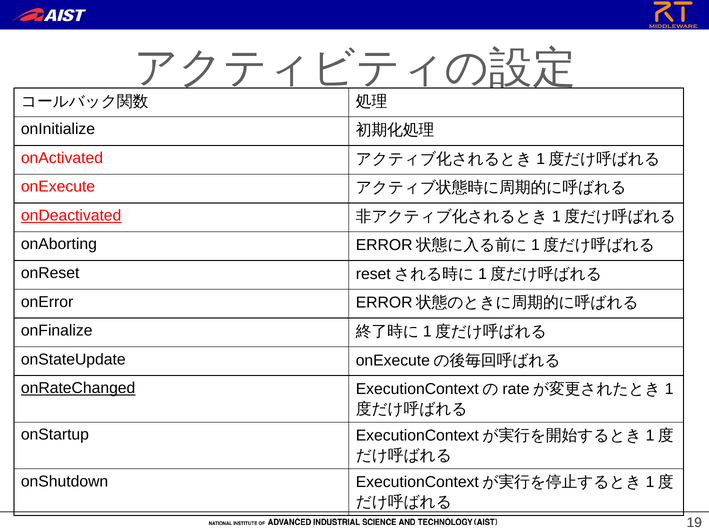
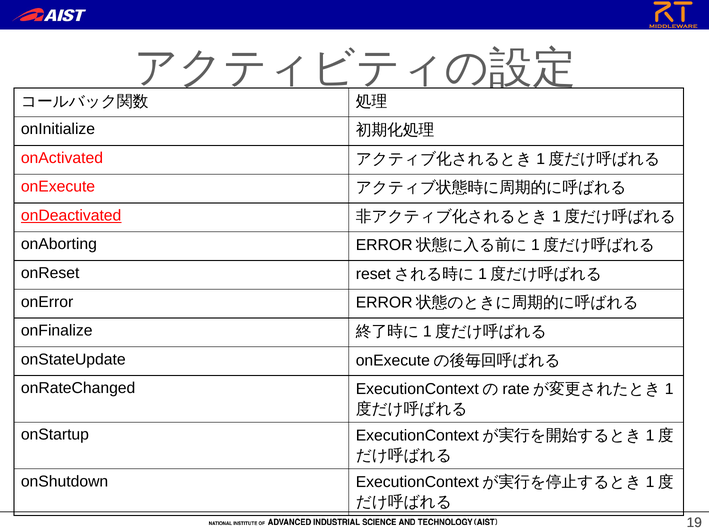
onRateChanged underline: present -> none (78, 388)
